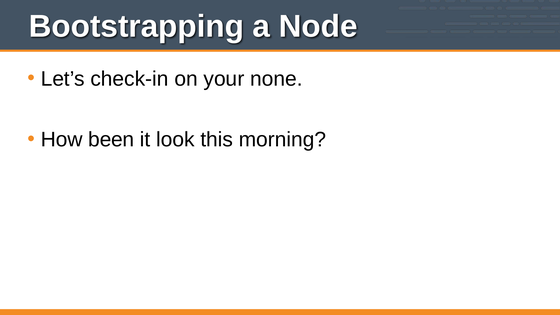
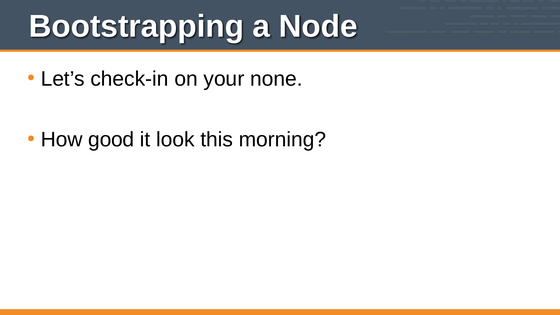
been: been -> good (111, 140)
